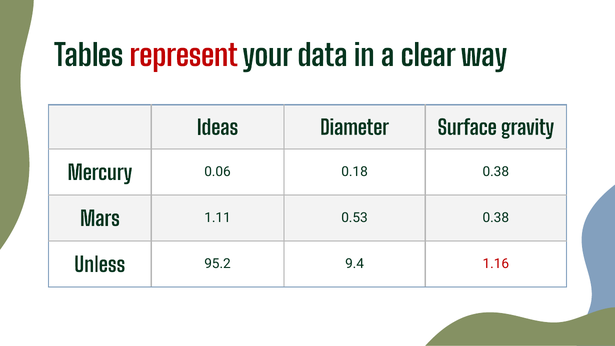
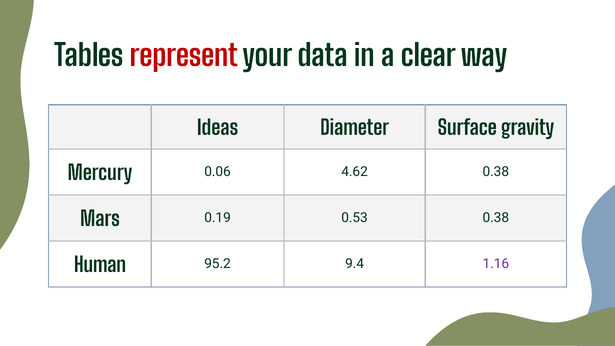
0.18: 0.18 -> 4.62 (355, 172)
1.11: 1.11 -> 0.19 (218, 218)
Unless: Unless -> Human (100, 265)
1.16 colour: red -> purple (496, 264)
